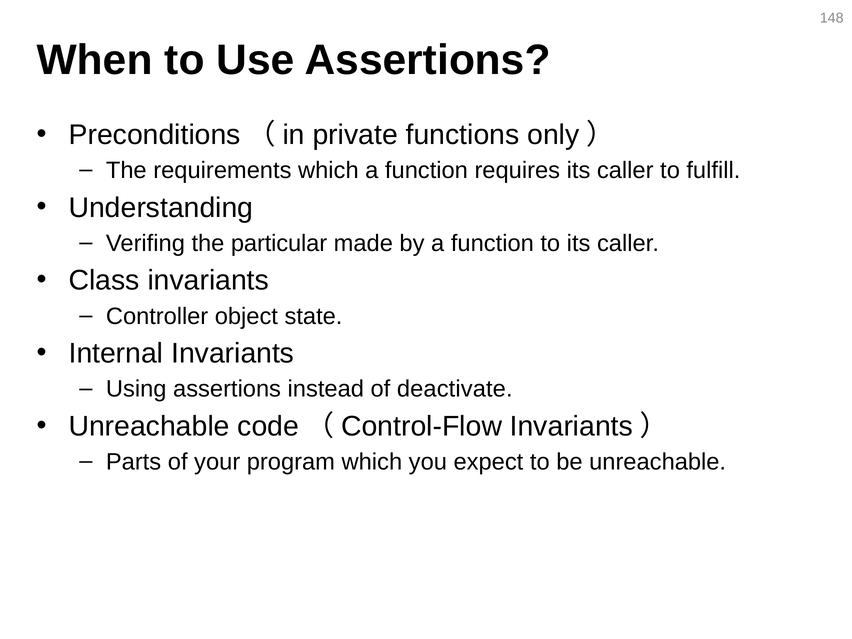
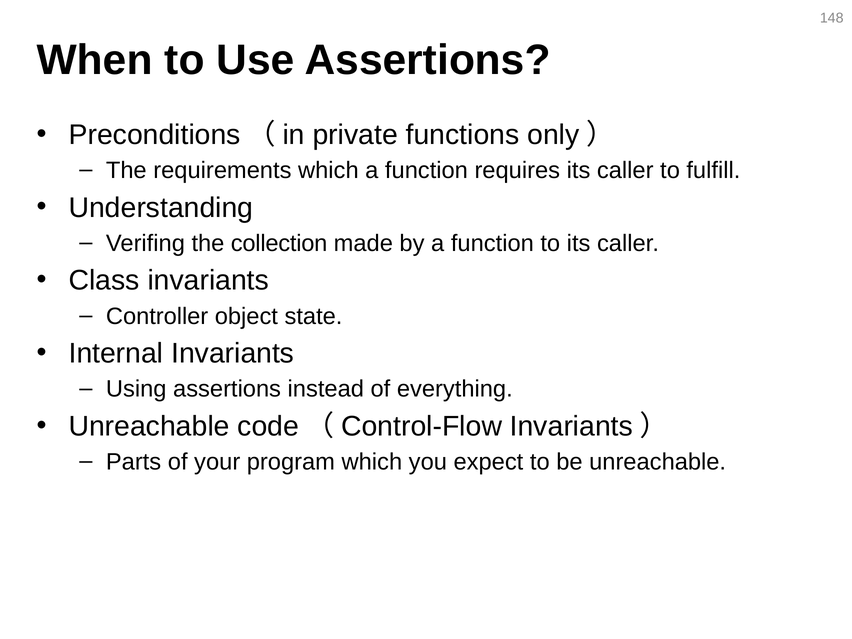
particular: particular -> collection (279, 243)
deactivate: deactivate -> everything (455, 389)
